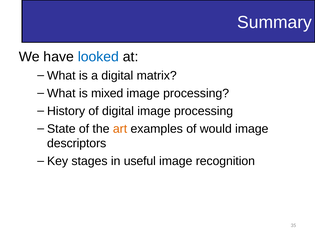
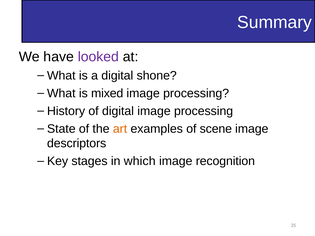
looked colour: blue -> purple (98, 57)
matrix: matrix -> shone (157, 76)
would: would -> scene (216, 129)
useful: useful -> which (140, 161)
